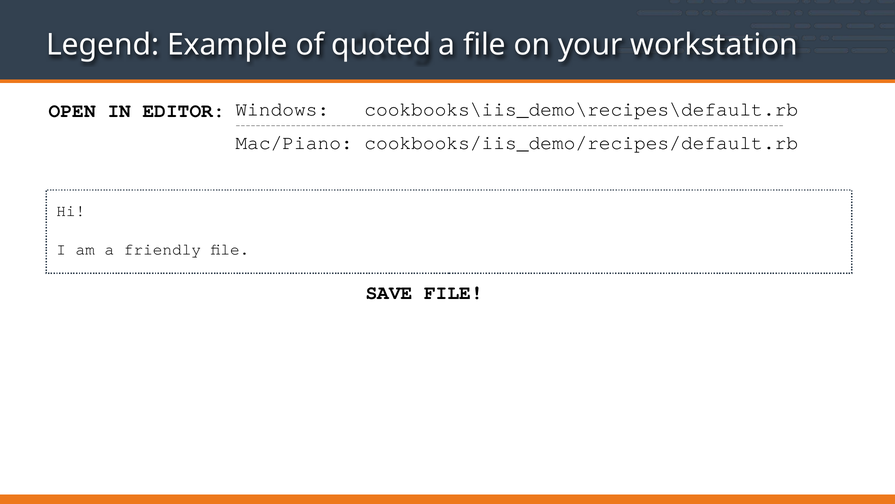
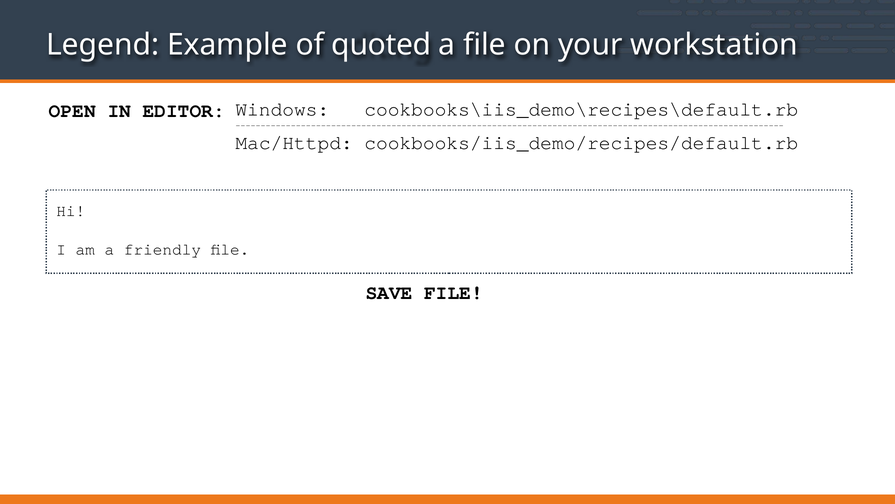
Mac/Piano: Mac/Piano -> Mac/Httpd (294, 143)
